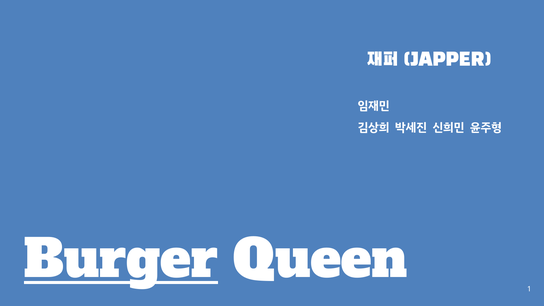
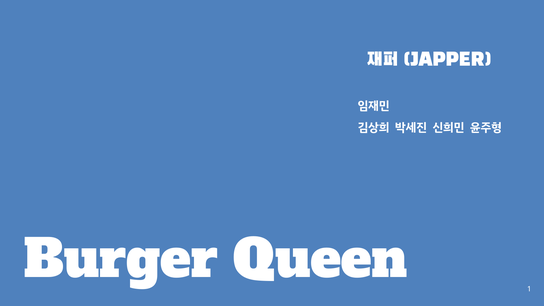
Burger underline: present -> none (121, 260)
